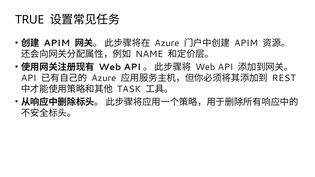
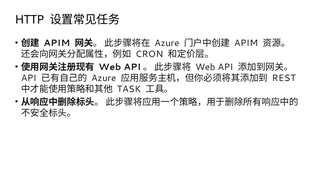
TRUE: TRUE -> HTTP (30, 20)
NAME: NAME -> CRON (149, 54)
